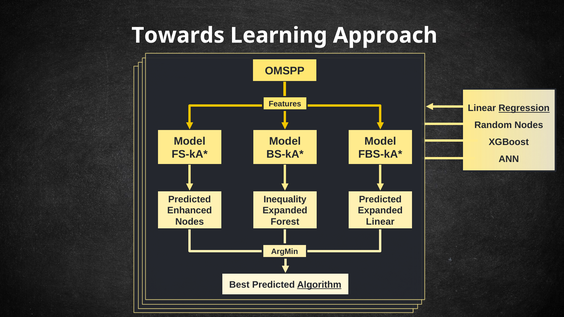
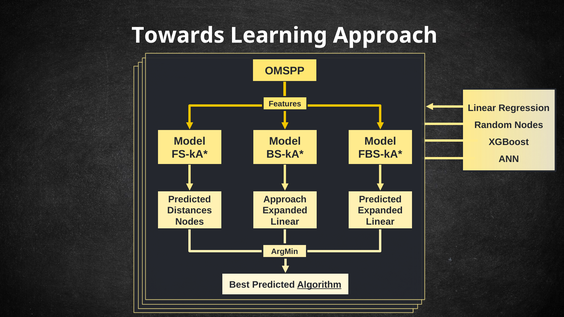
Regression underline: present -> none (524, 108)
Inequality: Inequality -> Approach (285, 199)
Enhanced: Enhanced -> Distances (190, 211)
Forest: Forest -> Linear (285, 222)
